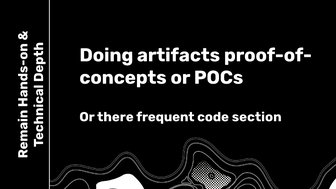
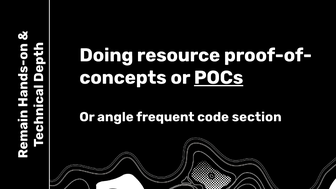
artifacts: artifacts -> resource (179, 55)
POCs underline: none -> present (219, 78)
there: there -> angle (115, 117)
